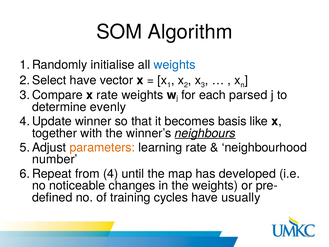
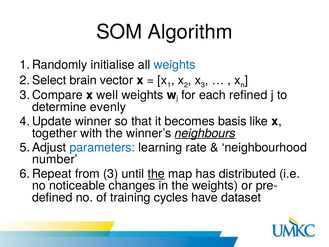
have: have -> brain (83, 80)
x rate: rate -> well (107, 95)
parsed: parsed -> refined (248, 95)
parameters colour: orange -> blue (102, 147)
from 4: 4 -> 3 (111, 174)
the underline: none -> present (156, 174)
developed: developed -> distributed (247, 174)
usually: usually -> dataset (241, 197)
